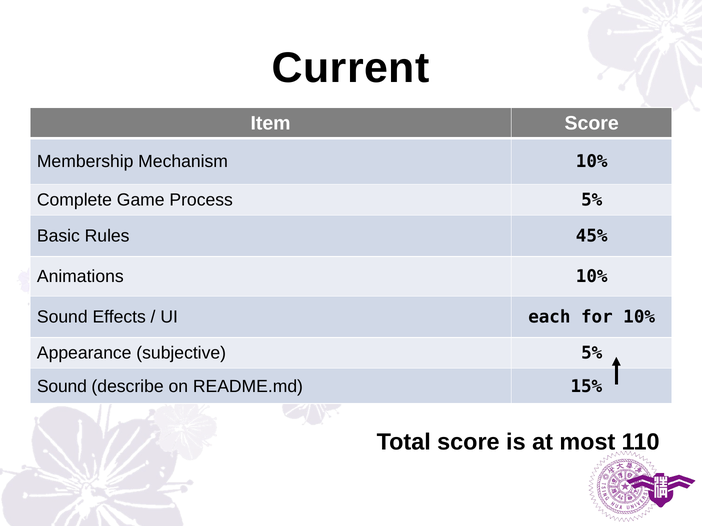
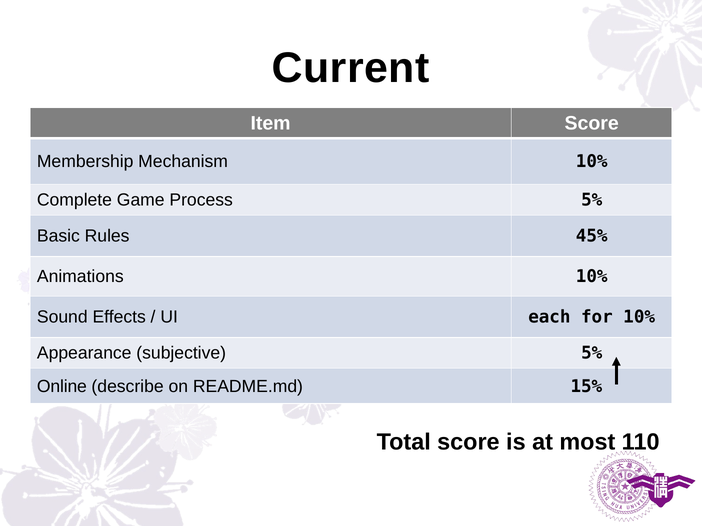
Sound: Sound -> Online (62, 387)
